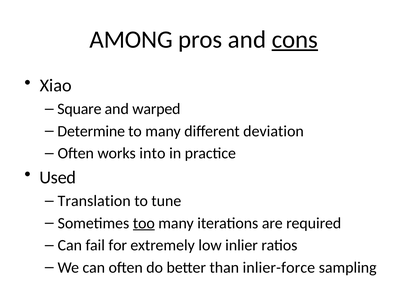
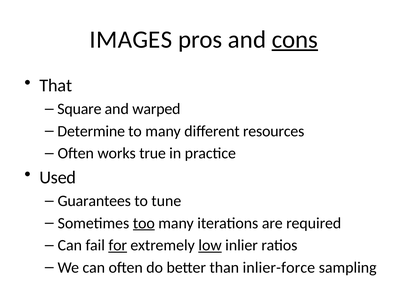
AMONG: AMONG -> IMAGES (131, 39)
Xiao: Xiao -> That (56, 86)
deviation: deviation -> resources (274, 131)
into: into -> true (153, 153)
Translation: Translation -> Guarantees (94, 201)
for underline: none -> present (118, 245)
low underline: none -> present (210, 245)
